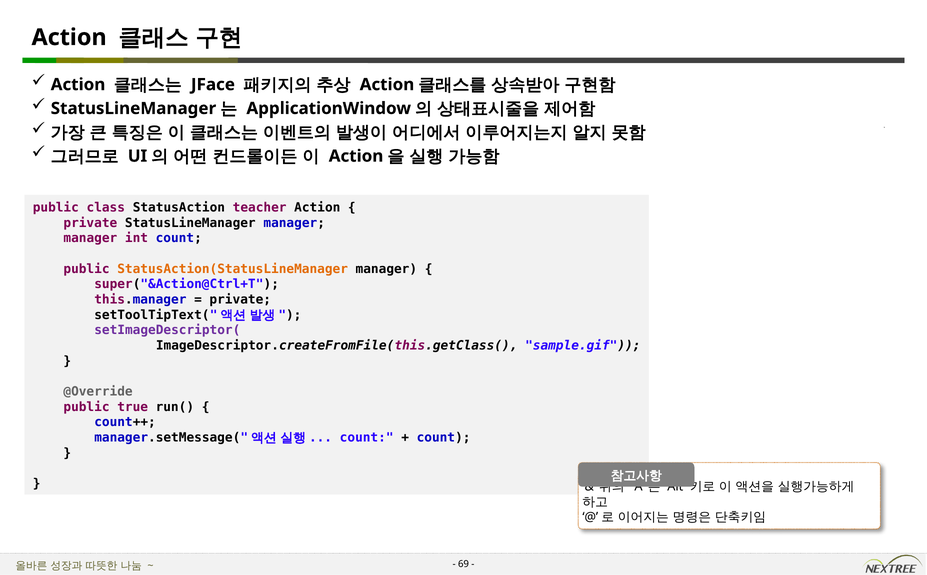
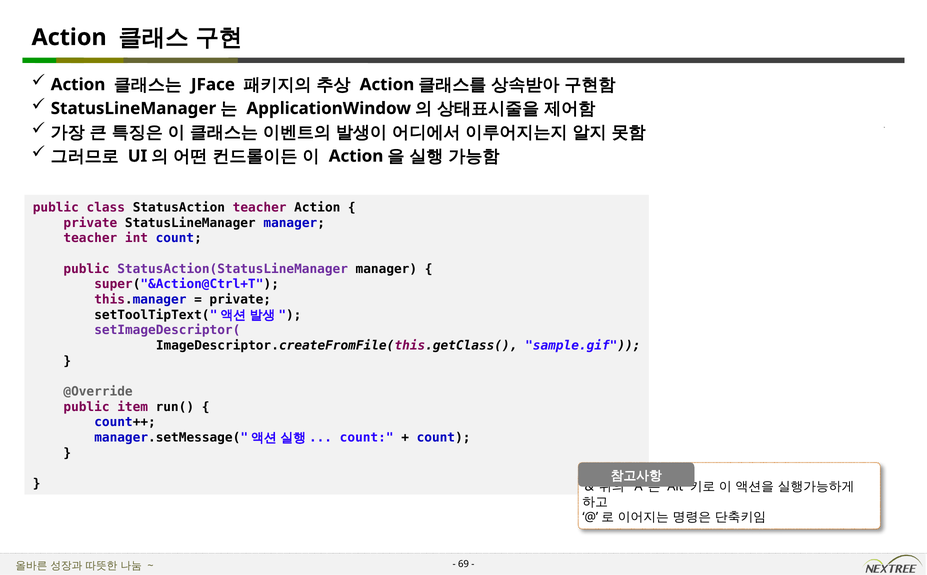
manager: manager -> teacher (90, 238)
StatusAction(StatusLineManager colour: orange -> purple (233, 269)
true: true -> item (133, 407)
